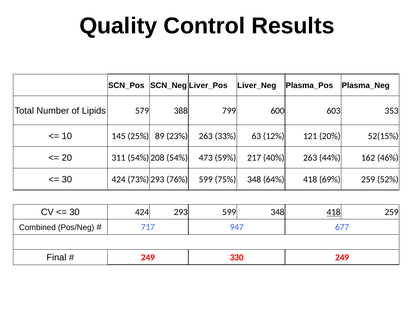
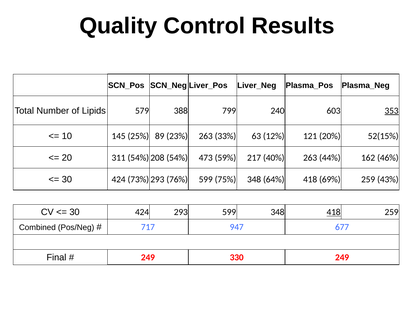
600: 600 -> 240 (278, 111)
353 underline: none -> present (392, 111)
52%: 52% -> 43% (388, 180)
